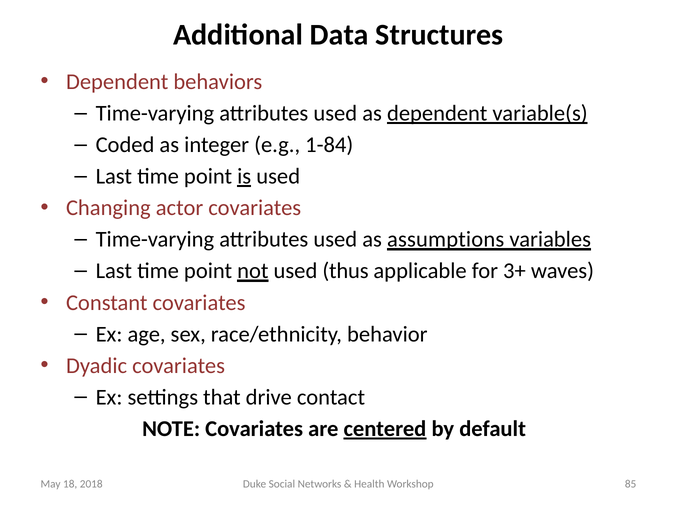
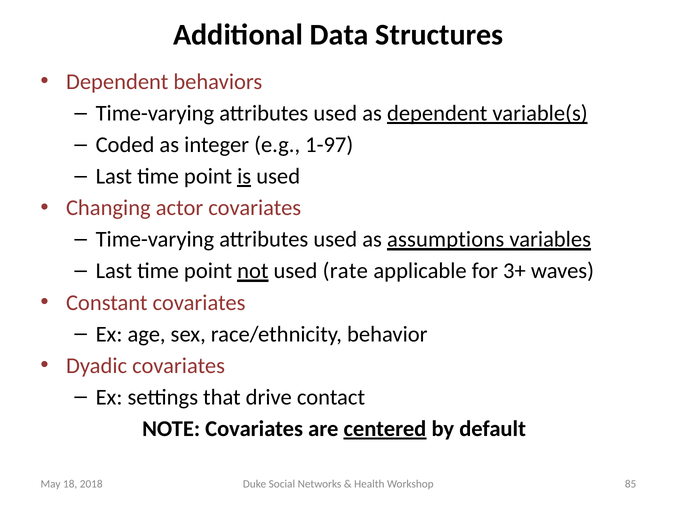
1-84: 1-84 -> 1-97 (329, 145)
thus: thus -> rate (345, 271)
